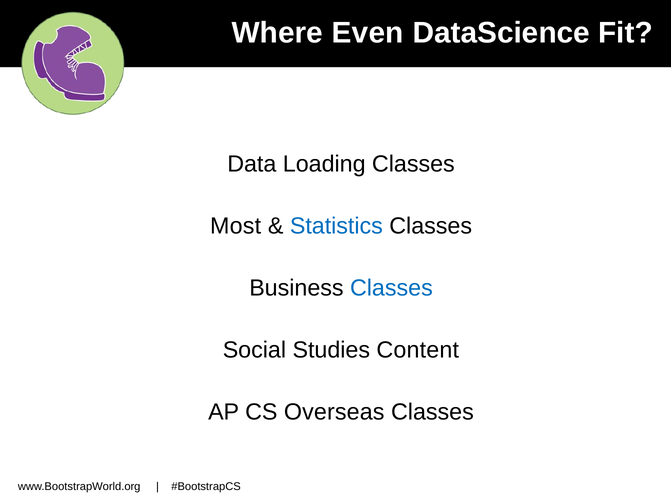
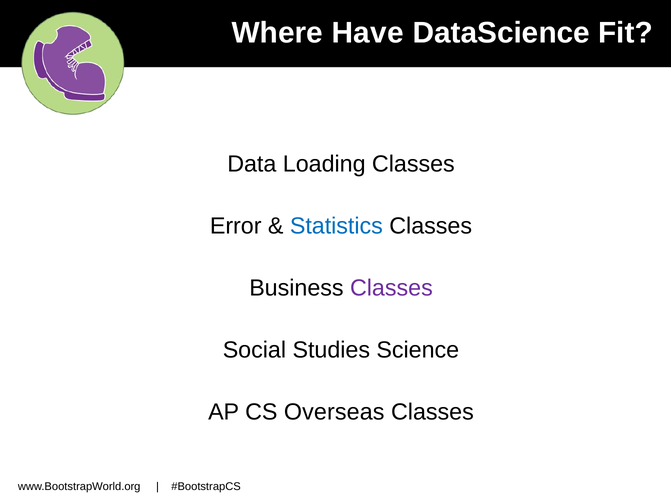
Even: Even -> Have (368, 33)
Most: Most -> Error (236, 226)
Classes colour: blue -> purple (391, 288)
Content: Content -> Science (418, 349)
